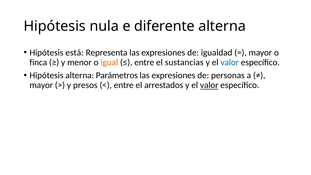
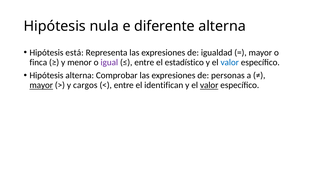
igual colour: orange -> purple (109, 62)
sustancias: sustancias -> estadístico (184, 62)
Parámetros: Parámetros -> Comprobar (117, 75)
mayor underline: none -> present (41, 85)
presos: presos -> cargos (85, 85)
arrestados: arrestados -> identifican (164, 85)
